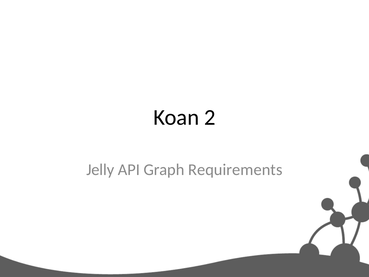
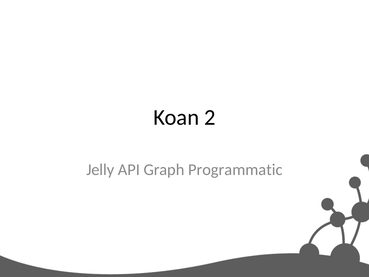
Requirements: Requirements -> Programmatic (235, 170)
